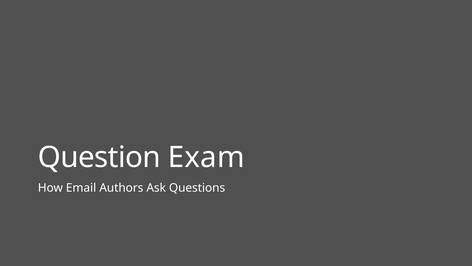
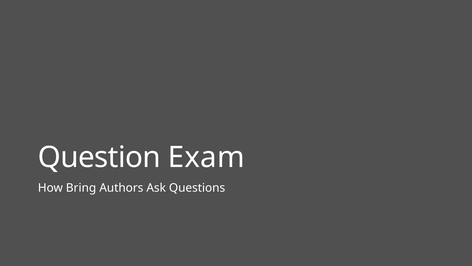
Email: Email -> Bring (81, 188)
